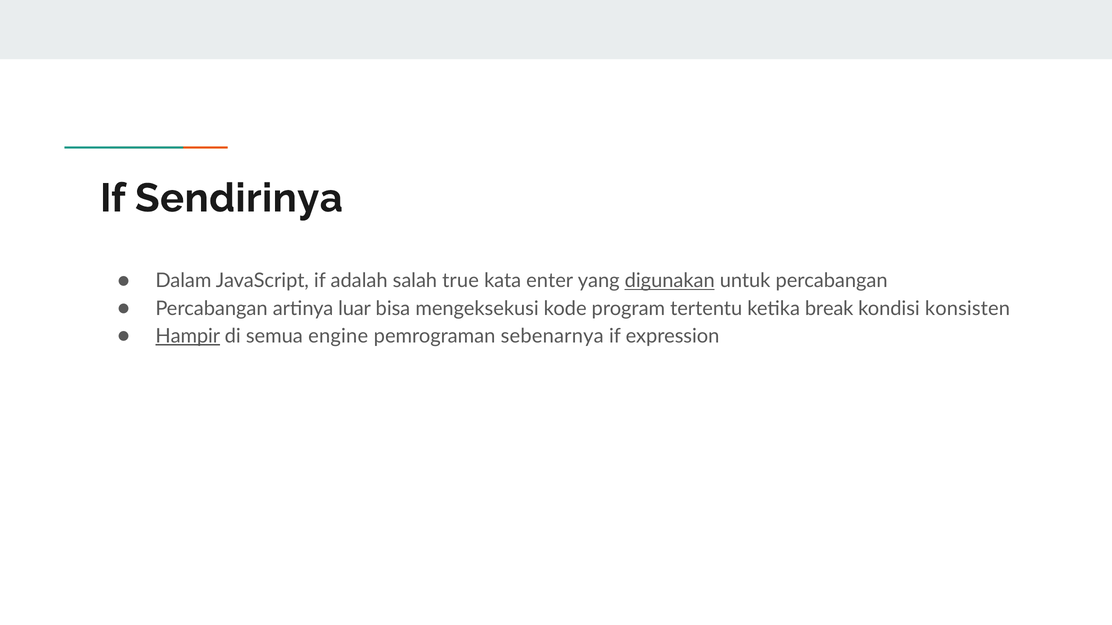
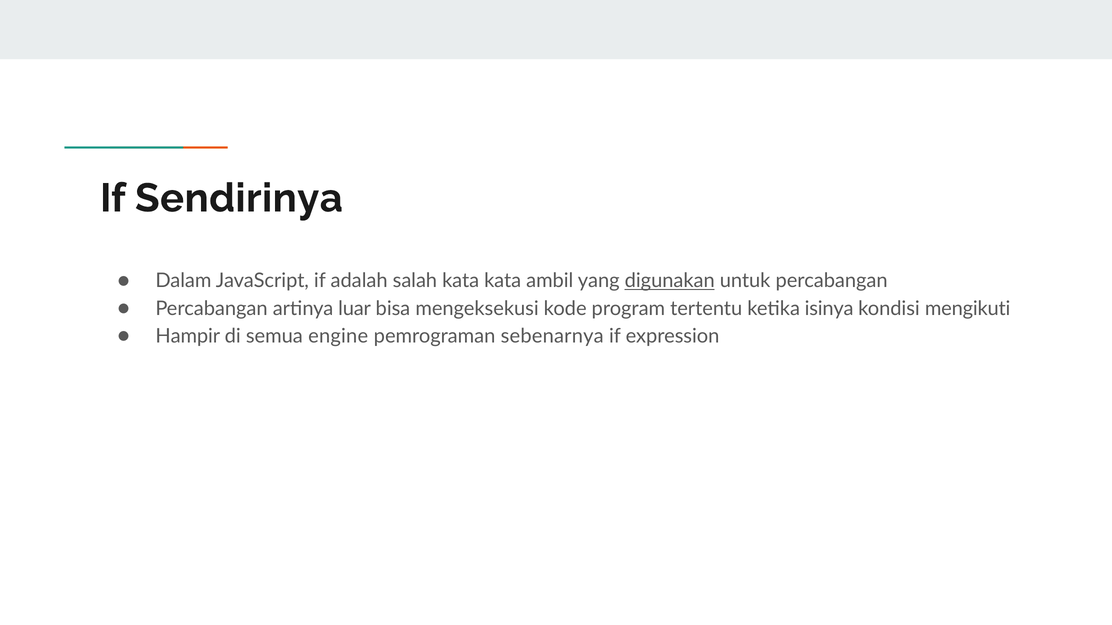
salah true: true -> kata (461, 281)
enter: enter -> ambil (550, 281)
break: break -> isinya (829, 309)
konsisten: konsisten -> mengikuti (968, 309)
Hampir underline: present -> none (188, 336)
